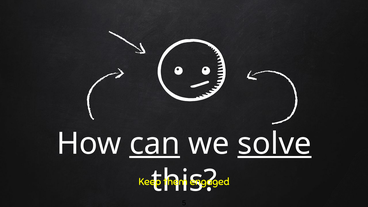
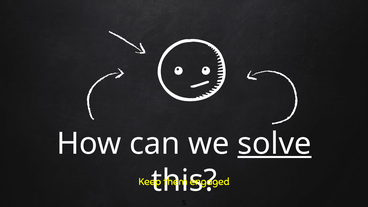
can underline: present -> none (155, 144)
